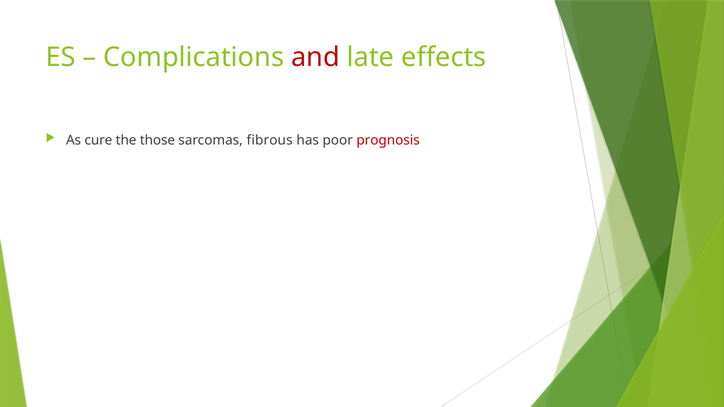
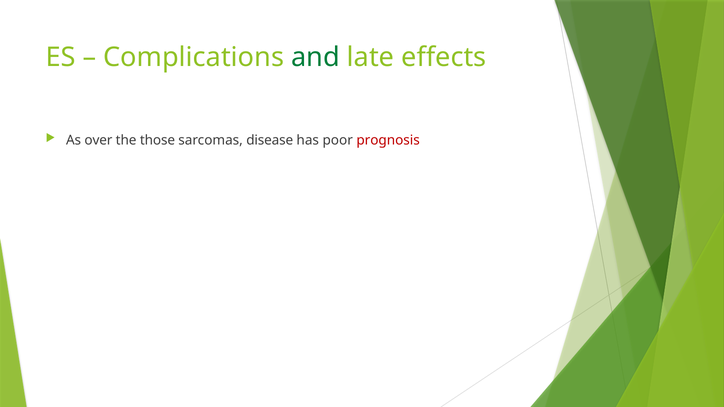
and colour: red -> green (316, 57)
cure: cure -> over (98, 140)
fibrous: fibrous -> disease (270, 140)
